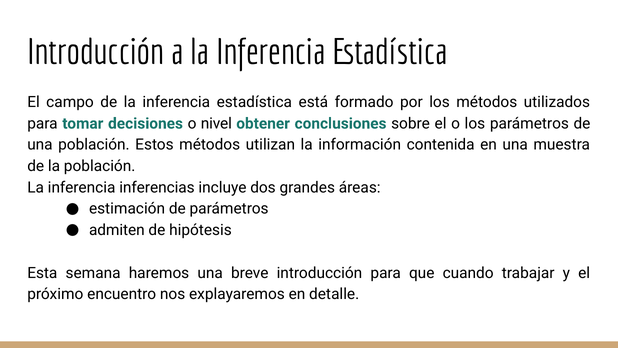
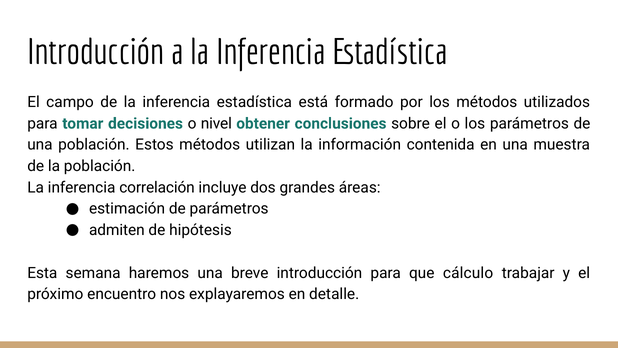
inferencias: inferencias -> correlación (157, 187)
cuando: cuando -> cálculo (468, 273)
